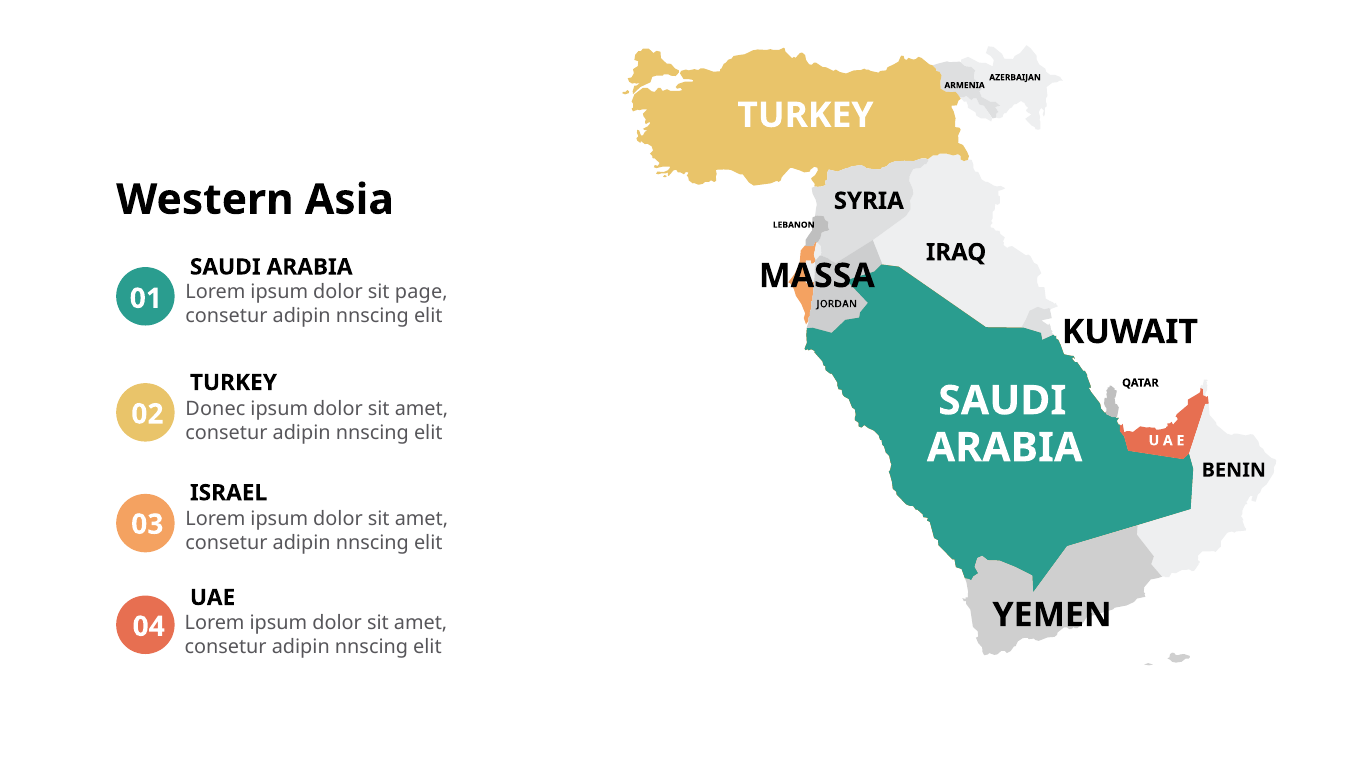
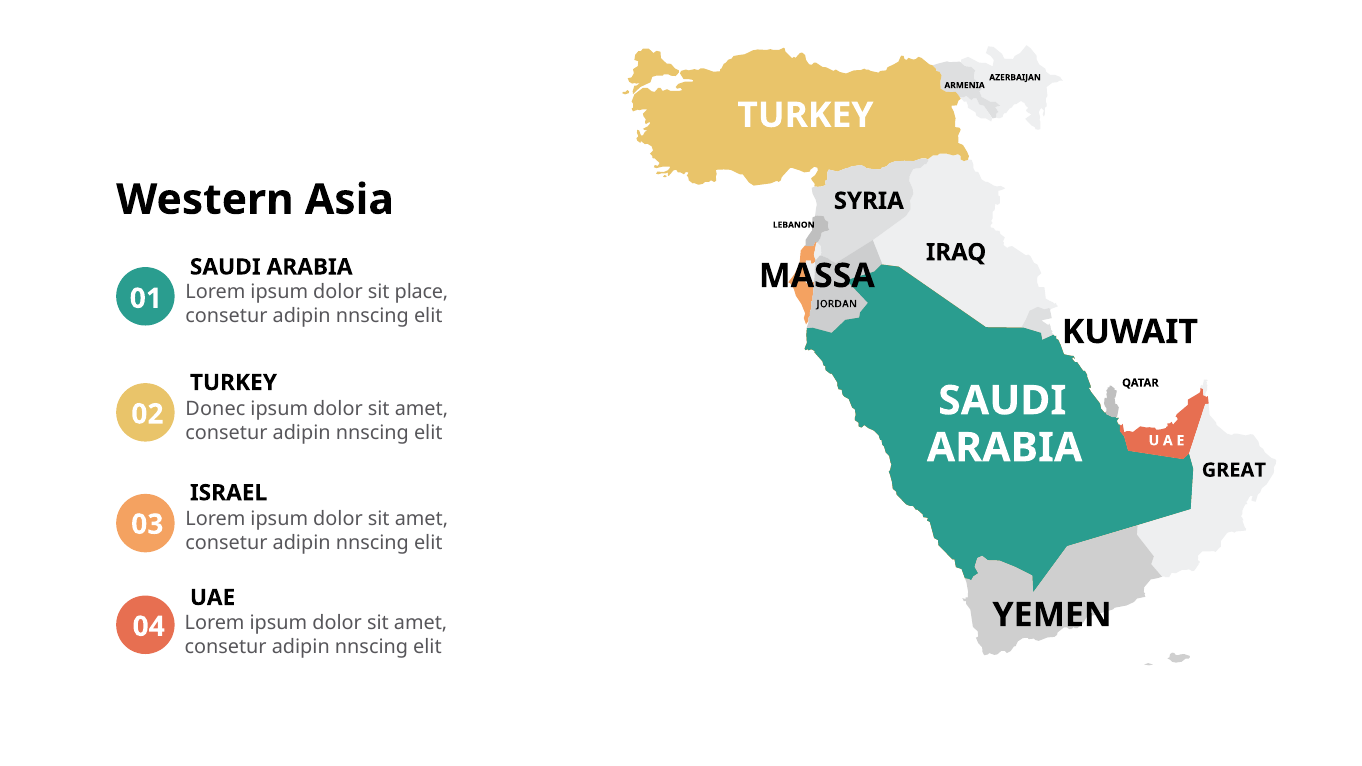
page: page -> place (422, 292)
BENIN: BENIN -> GREAT (1234, 470)
